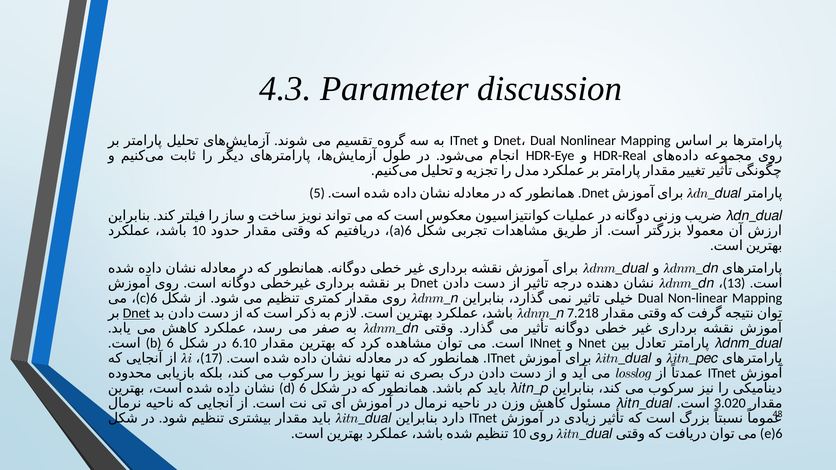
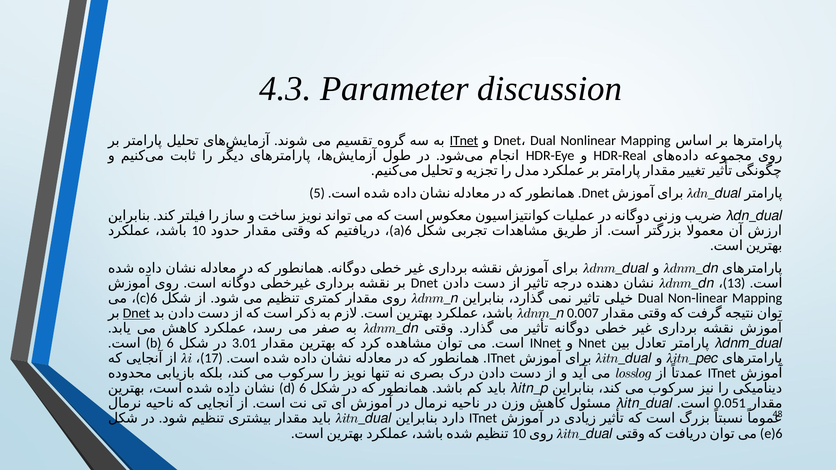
ITnet underline: none -> present (464, 141)
7.218: 7.218 -> 0.007 (583, 313)
6.10: 6.10 -> 3.01 (244, 343)
3.020: 3.020 -> 0.051 (730, 404)
